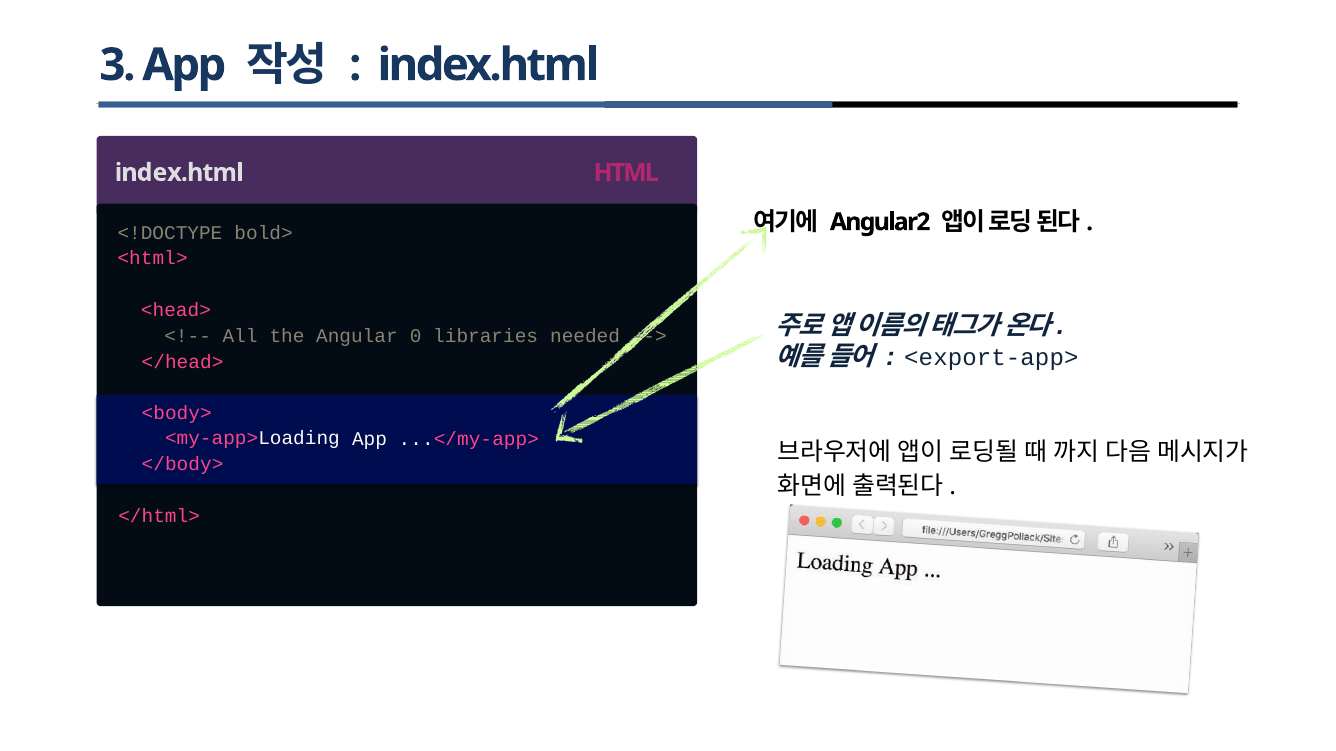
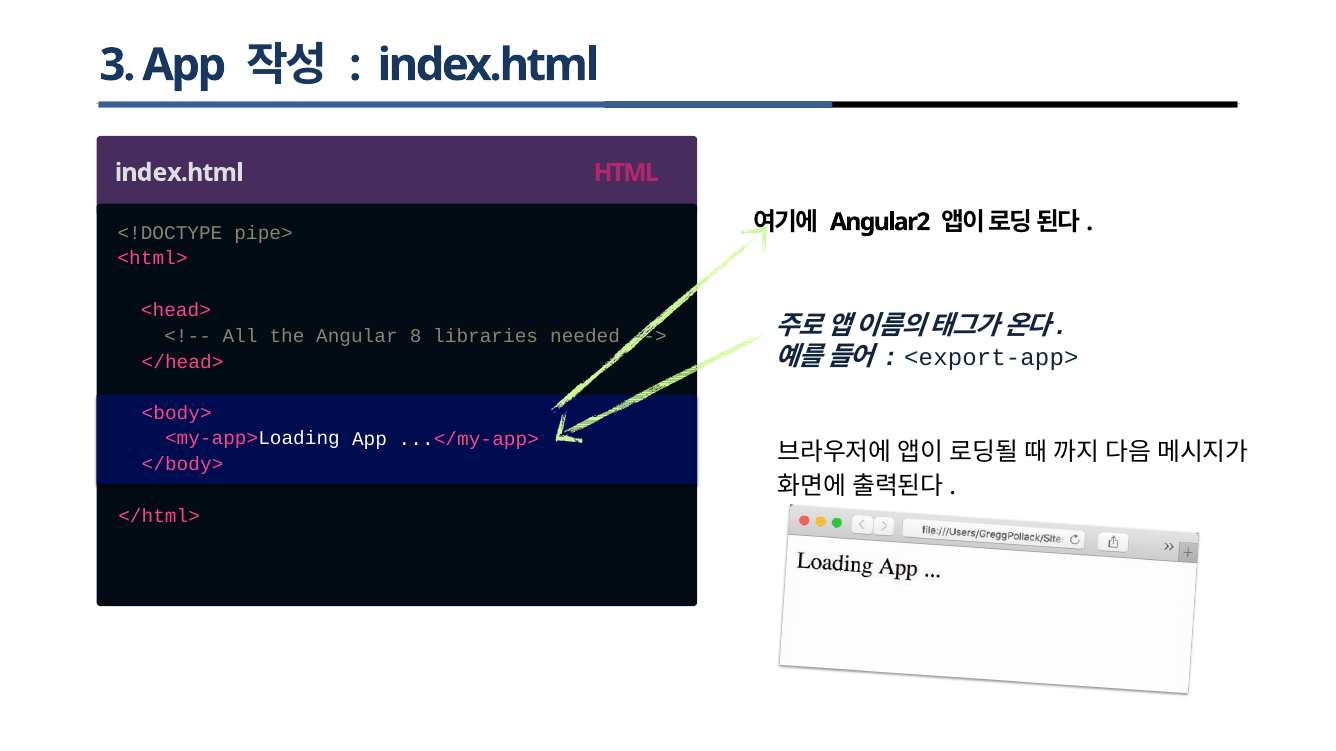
bold>: bold> -> pipe> (264, 233)
0: 0 -> 8 (416, 336)
